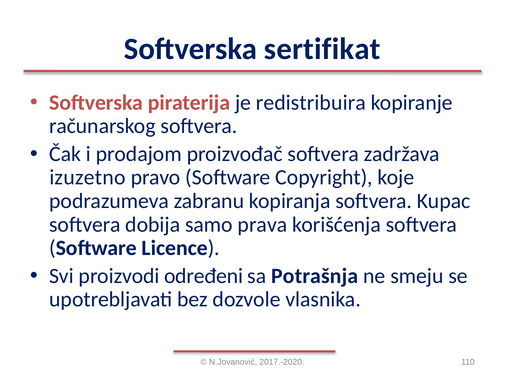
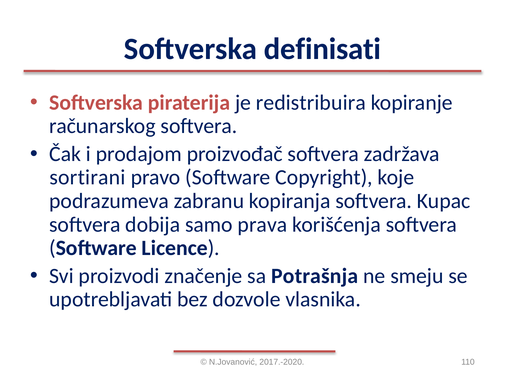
sertifikat: sertifikat -> definisati (323, 49)
izuzetno: izuzetno -> sortirani (87, 177)
određeni: određeni -> značenje (203, 276)
